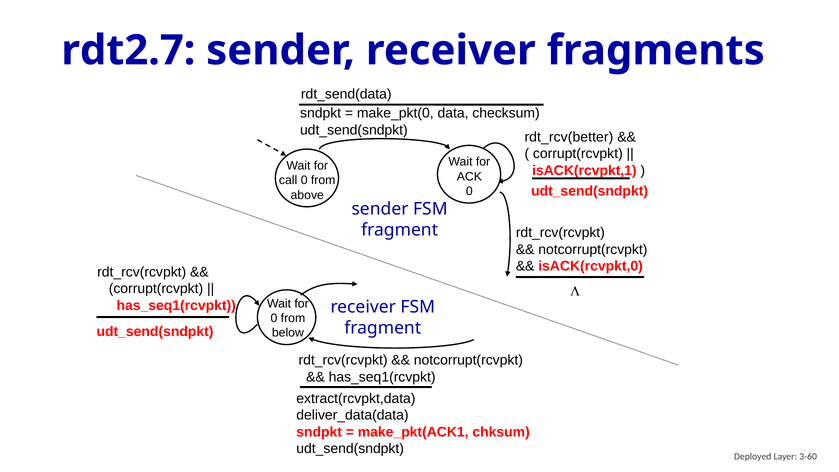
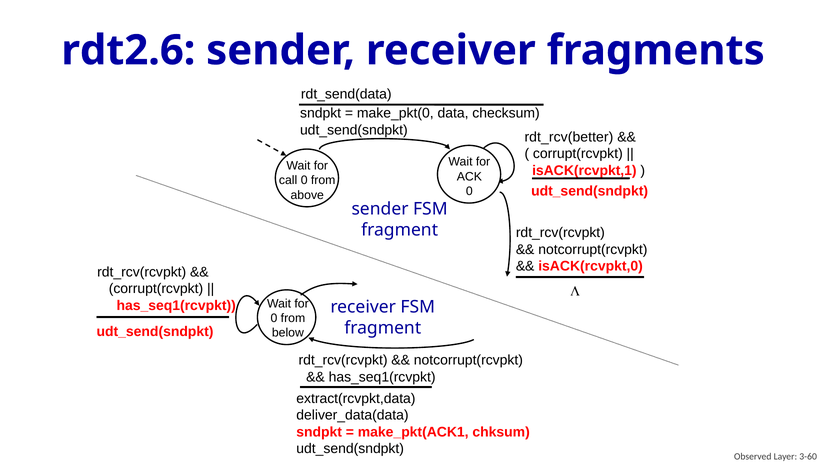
rdt2.7: rdt2.7 -> rdt2.6 (128, 50)
Deployed: Deployed -> Observed (753, 456)
